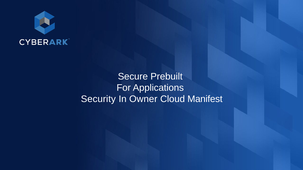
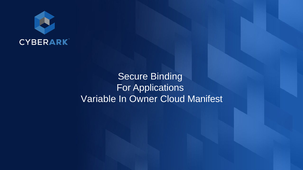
Prebuilt: Prebuilt -> Binding (166, 77)
Security: Security -> Variable (98, 99)
